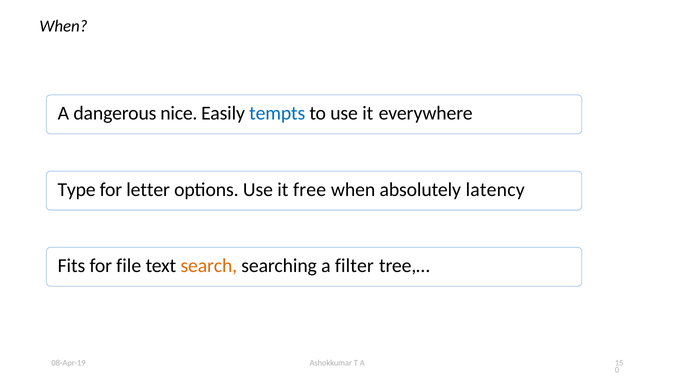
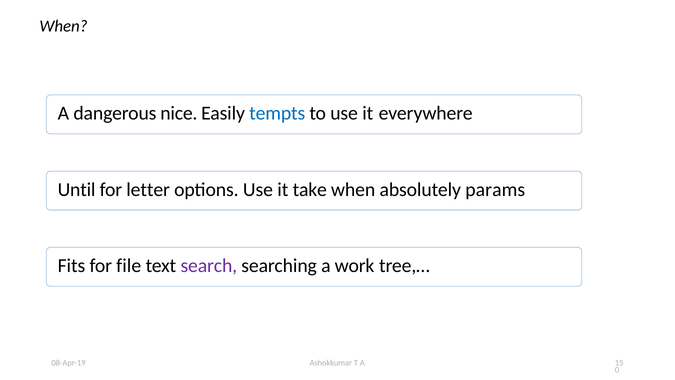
Type: Type -> Until (77, 189)
free: free -> take (310, 189)
latency: latency -> params (495, 189)
search colour: orange -> purple (209, 265)
filter: filter -> work (355, 265)
